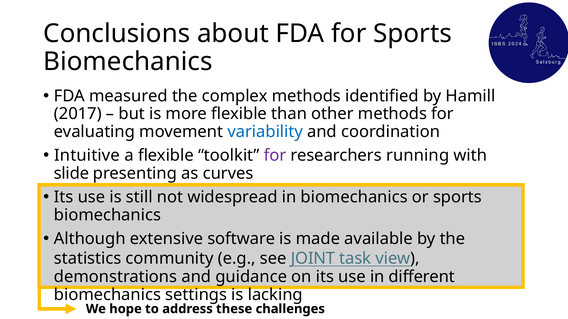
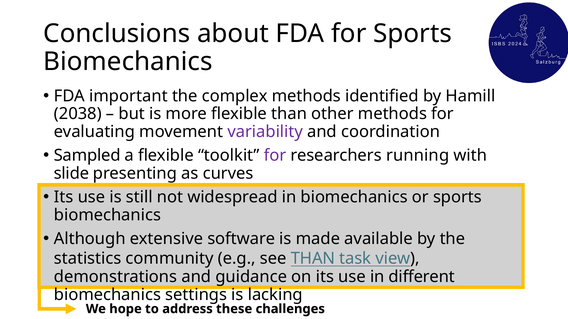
measured: measured -> important (128, 96)
2017: 2017 -> 2038 (78, 114)
variability colour: blue -> purple (265, 132)
Intuitive: Intuitive -> Sampled (87, 156)
see JOINT: JOINT -> THAN (313, 259)
